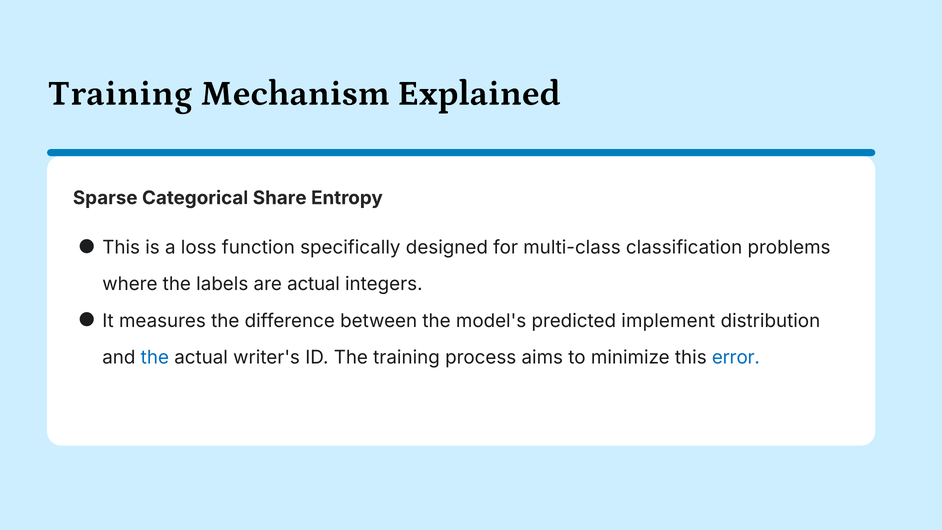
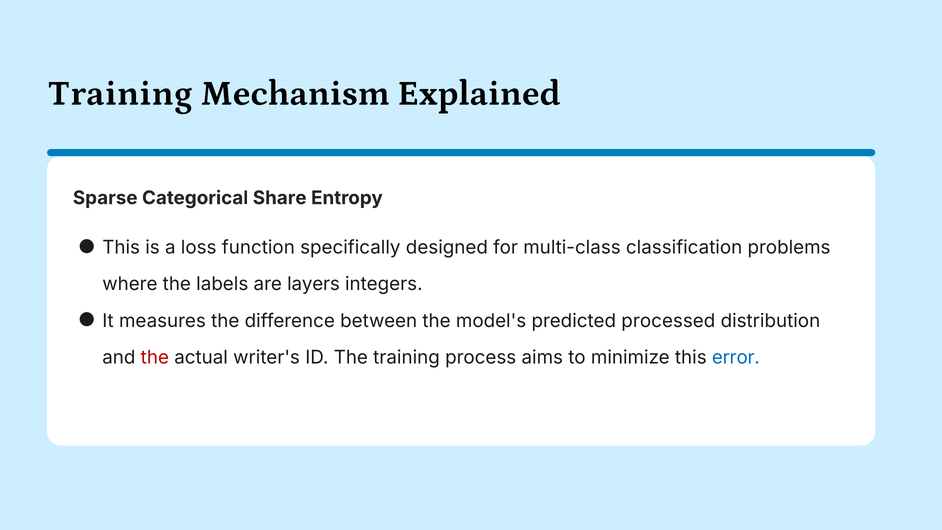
are actual: actual -> layers (314, 284)
implement: implement -> processed (668, 321)
the colour: blue -> red (155, 357)
